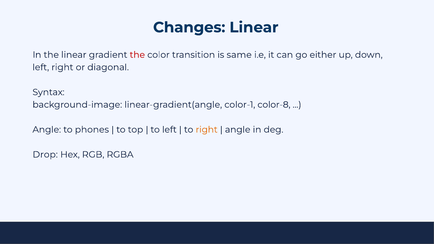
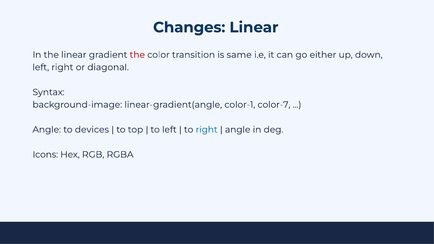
color-8: color-8 -> color-7 (274, 105)
phones: phones -> devices (92, 130)
right colour: orange -> blue (207, 130)
Drop: Drop -> Icons (45, 155)
